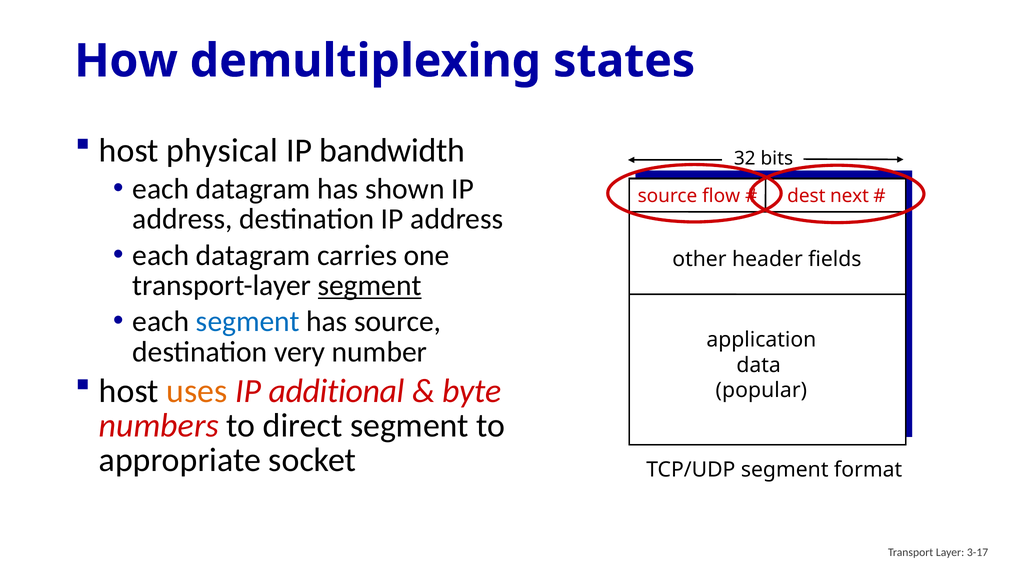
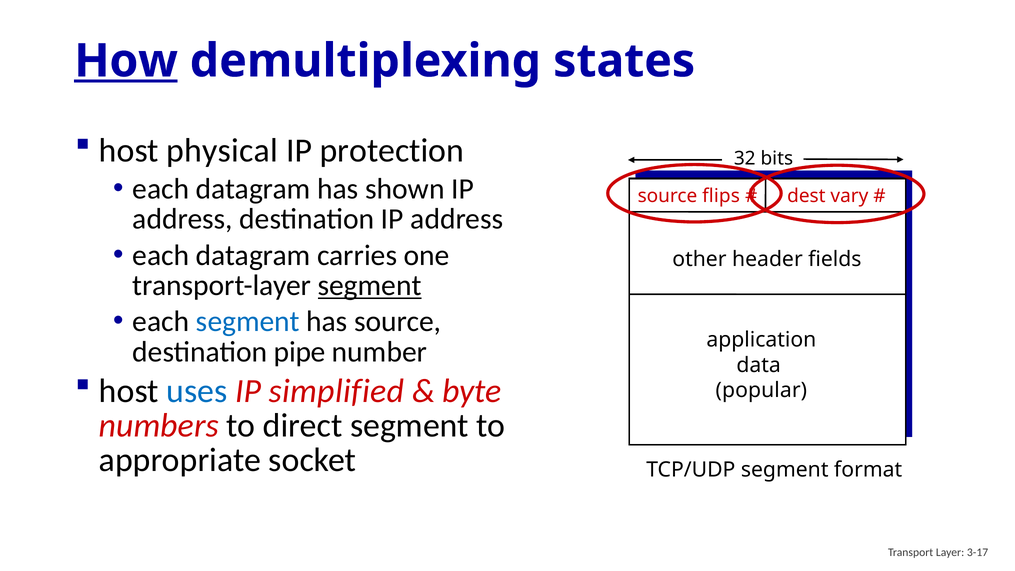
How underline: none -> present (126, 61)
bandwidth: bandwidth -> protection (392, 151)
flow: flow -> flips (721, 196)
next: next -> vary (849, 196)
very: very -> pipe (300, 352)
uses colour: orange -> blue (197, 391)
additional: additional -> simplified (336, 391)
